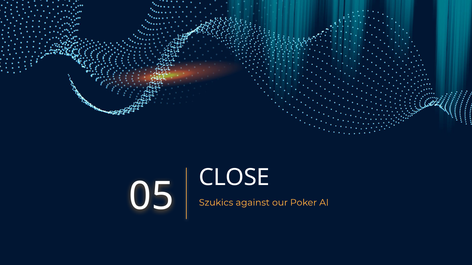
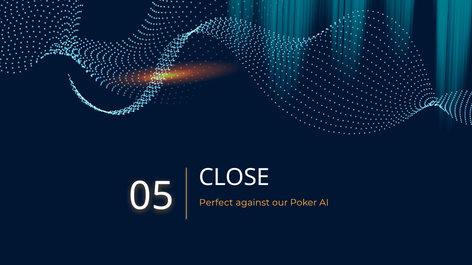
Szukics: Szukics -> Perfect (216, 203)
